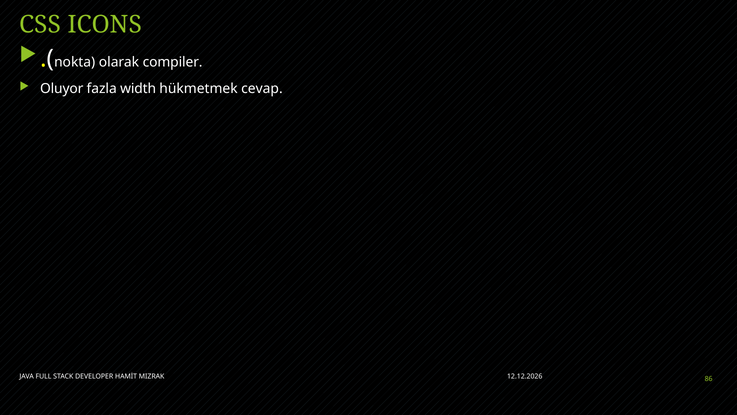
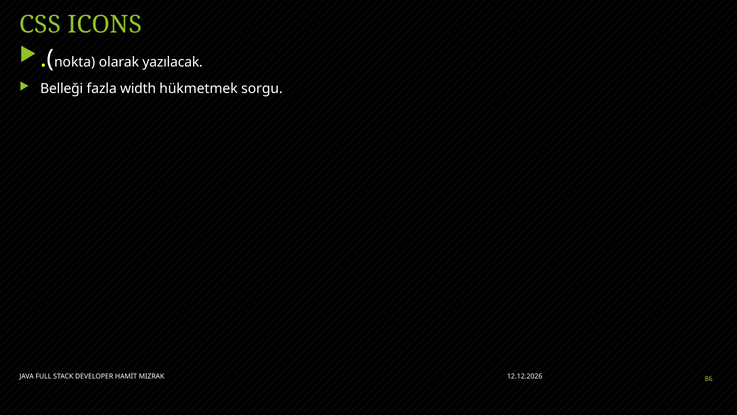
compiler: compiler -> yazılacak (173, 62)
Oluyor: Oluyor -> Belleği (62, 88)
cevap: cevap -> sorgu (262, 88)
